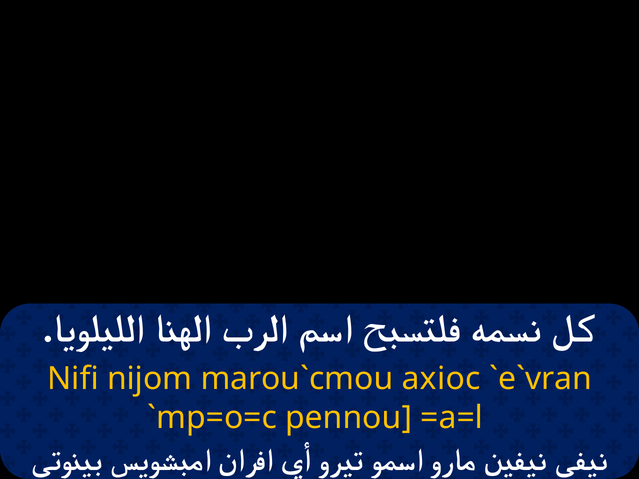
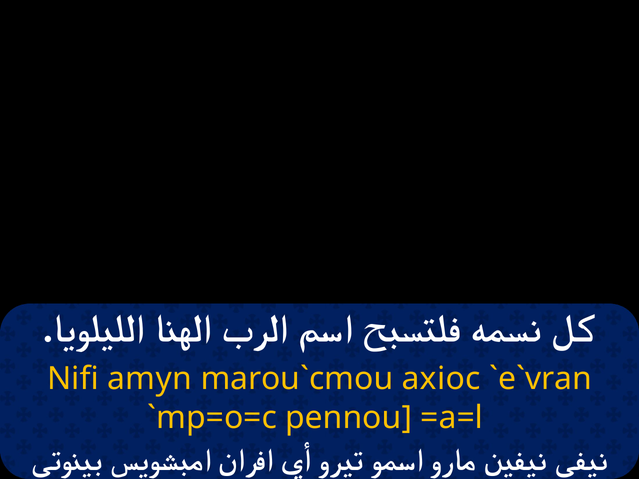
nijom: nijom -> amyn (150, 379)
